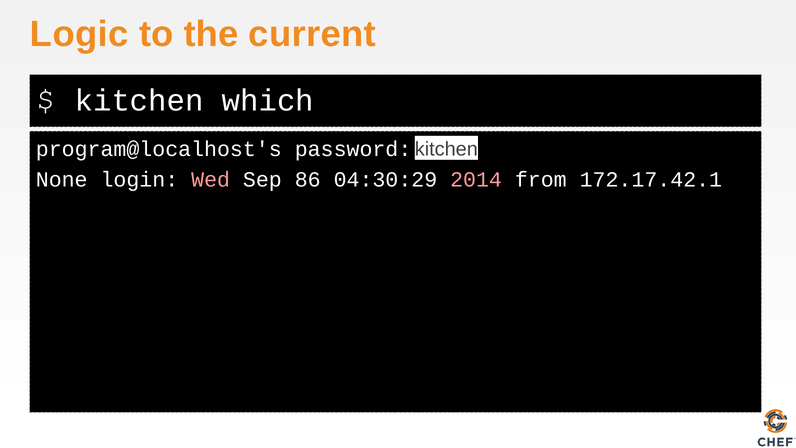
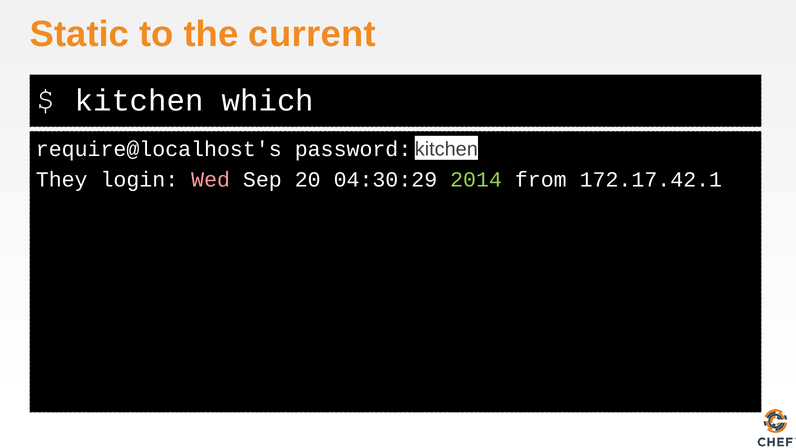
Logic: Logic -> Static (79, 34)
program@localhost's: program@localhost's -> require@localhost's (159, 149)
None: None -> They (62, 180)
86: 86 -> 20 (308, 180)
2014 colour: pink -> light green (476, 180)
